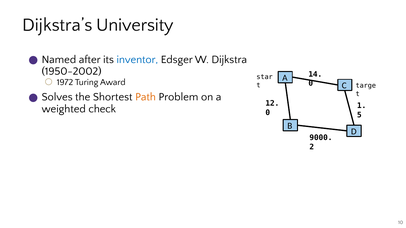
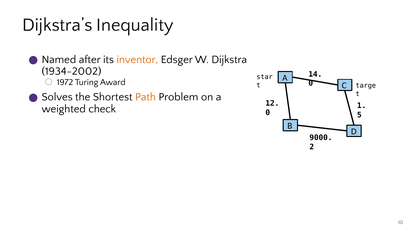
University: University -> Inequality (135, 25)
inventor colour: blue -> orange (137, 60)
1950-2002: 1950-2002 -> 1934-2002 (72, 71)
